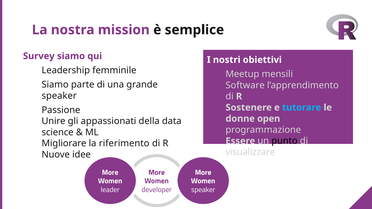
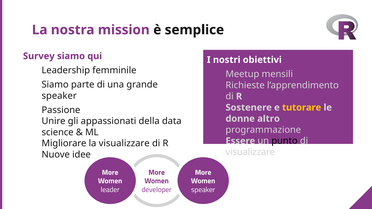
Software: Software -> Richieste (245, 85)
tutorare colour: light blue -> yellow (302, 108)
open: open -> altro (269, 119)
la riferimento: riferimento -> visualizzare (124, 144)
